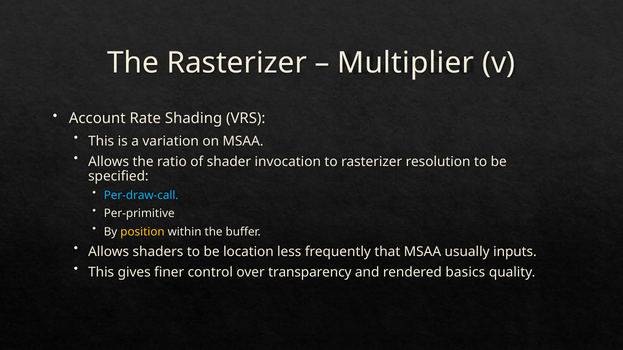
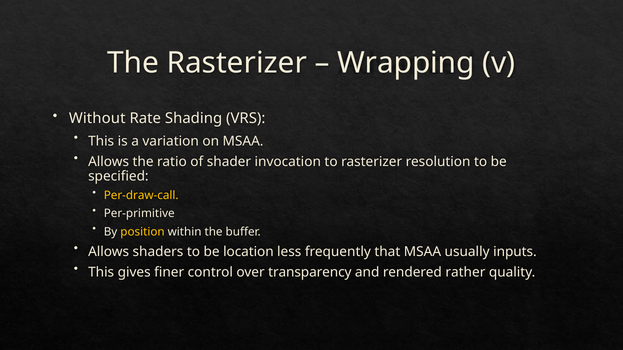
Multiplier: Multiplier -> Wrapping (406, 63)
Account: Account -> Without (97, 118)
Per-draw-call colour: light blue -> yellow (141, 196)
basics: basics -> rather (465, 273)
